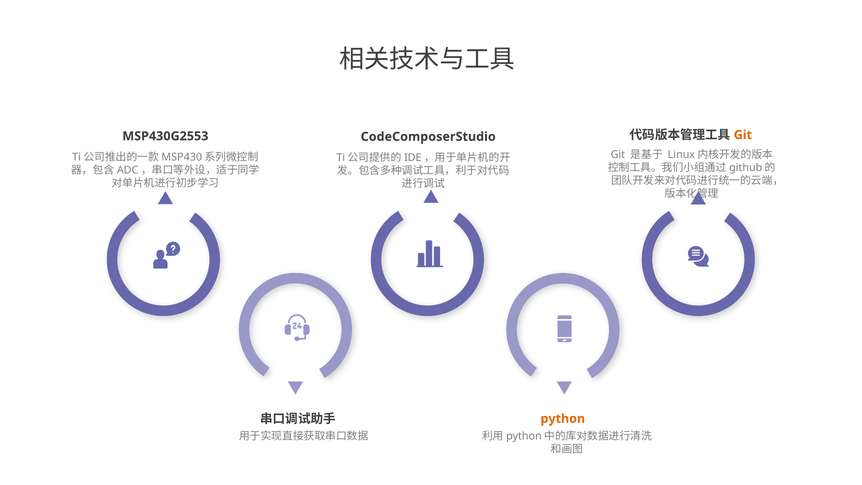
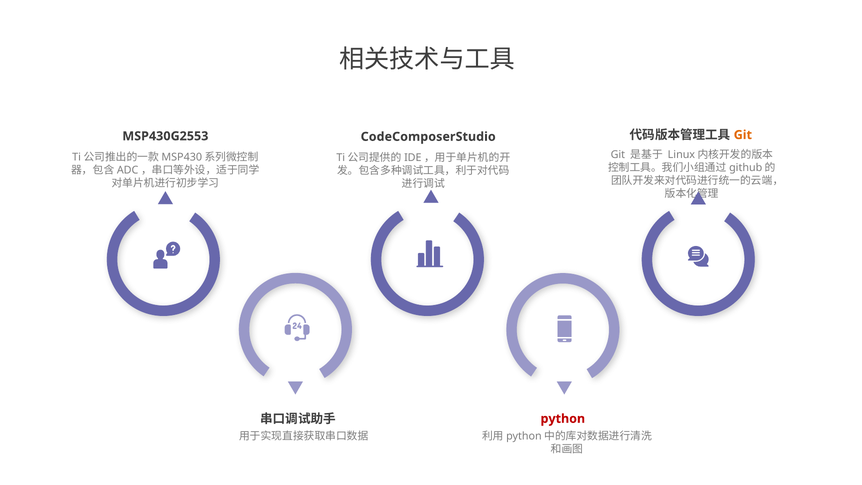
python colour: orange -> red (563, 419)
